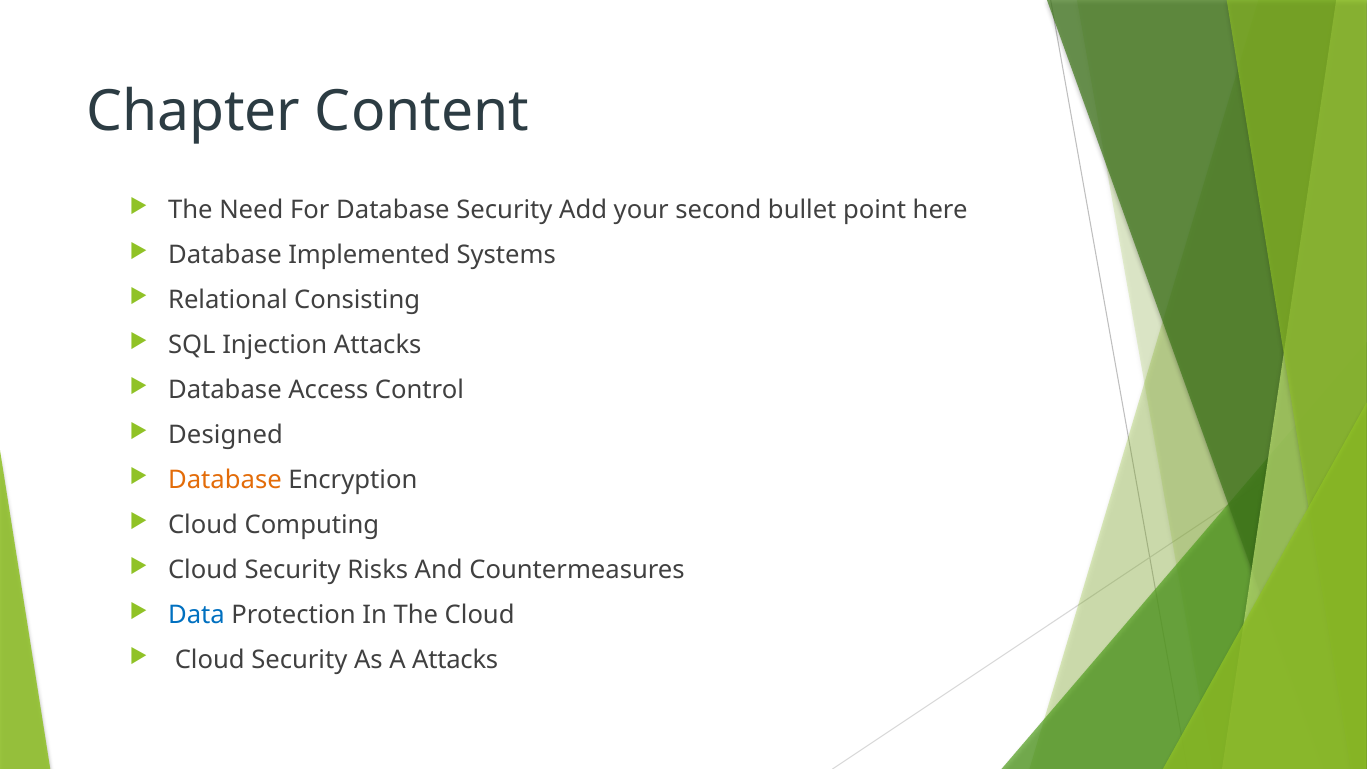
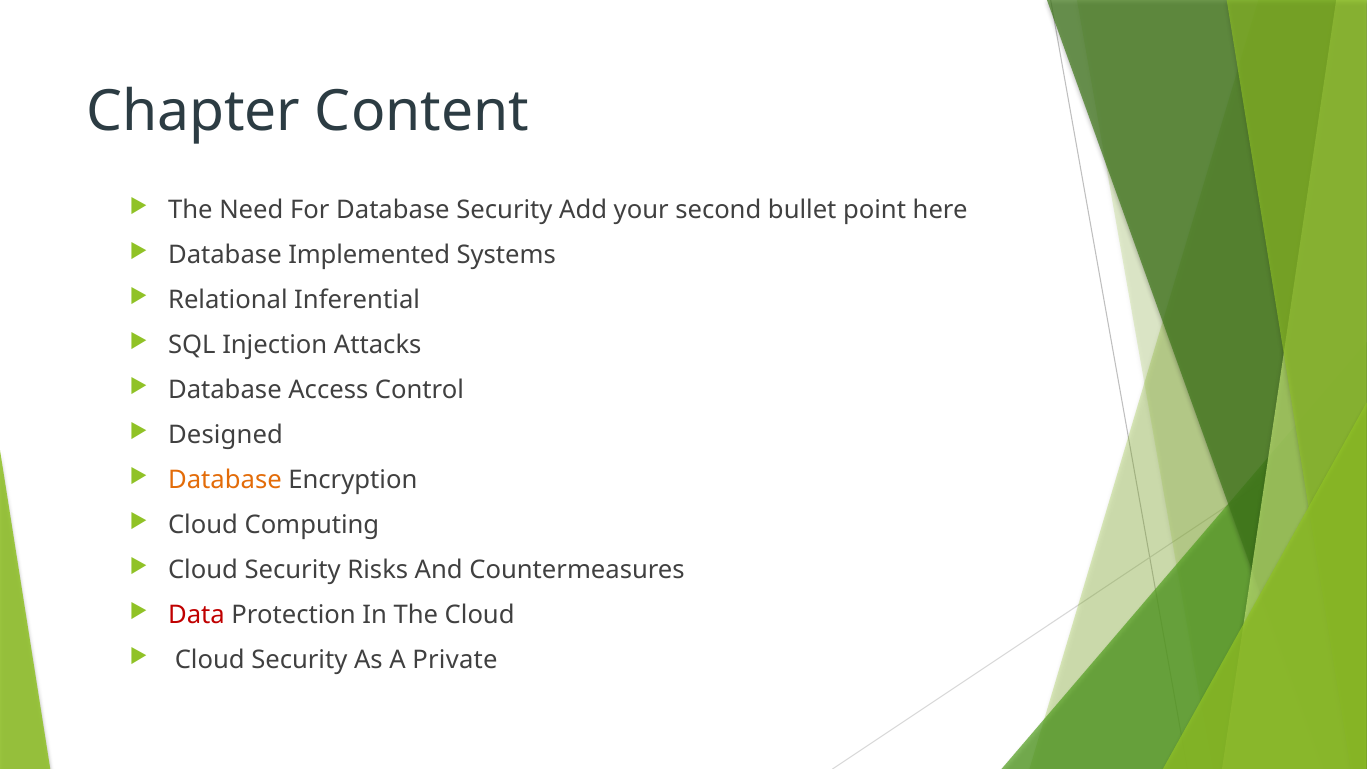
Consisting: Consisting -> Inferential (357, 300)
Data colour: blue -> red (196, 615)
A Attacks: Attacks -> Private (455, 661)
